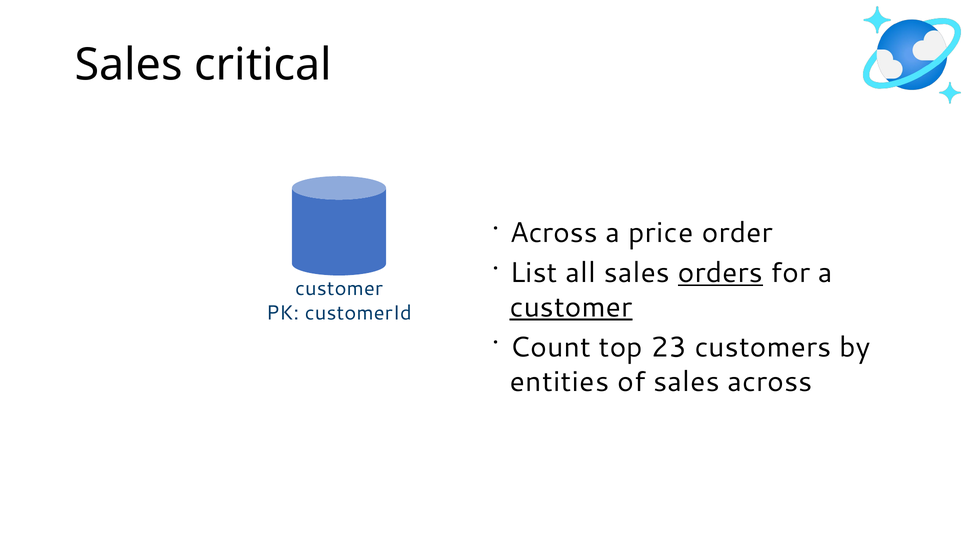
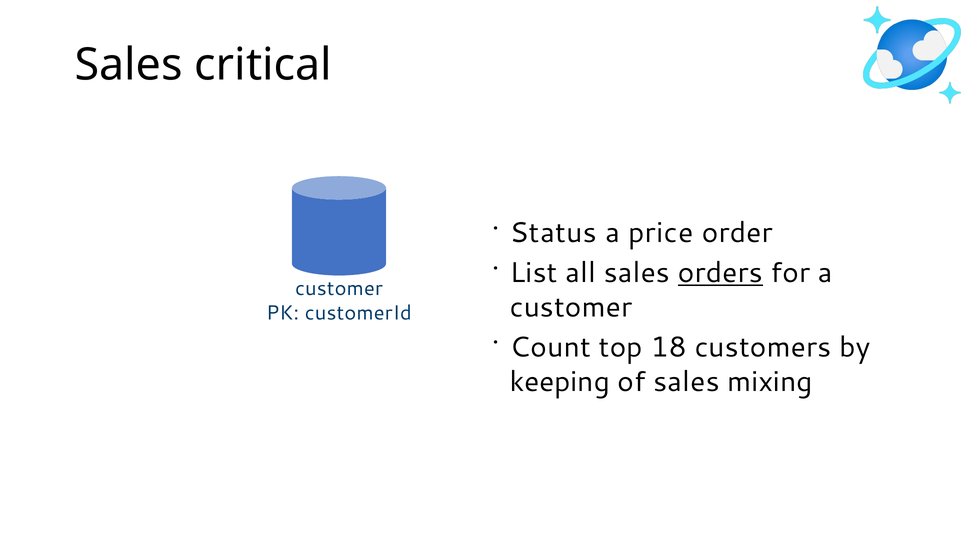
Across: Across -> Status (553, 233)
customer underline: present -> none (571, 307)
23: 23 -> 18 (669, 347)
entities: entities -> keeping (560, 381)
sales across: across -> mixing (770, 381)
